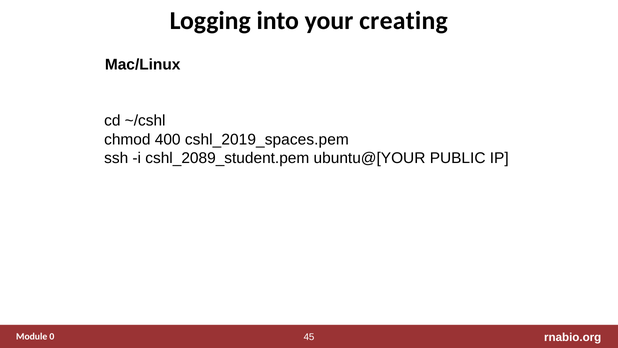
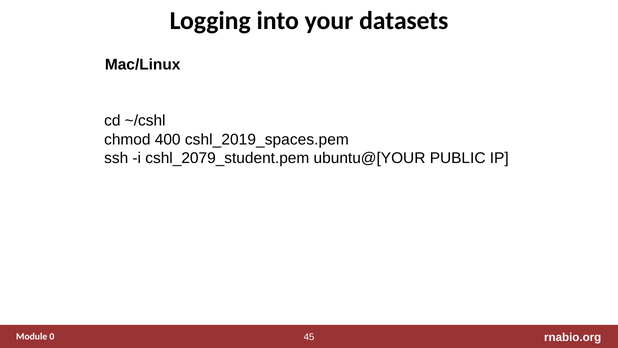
creating: creating -> datasets (404, 20)
cshl_2089_student.pem: cshl_2089_student.pem -> cshl_2079_student.pem (227, 158)
